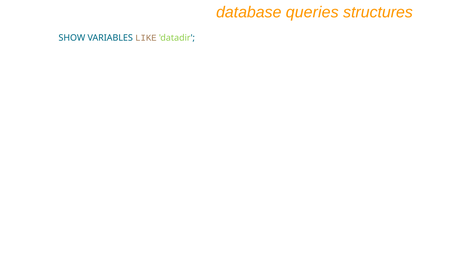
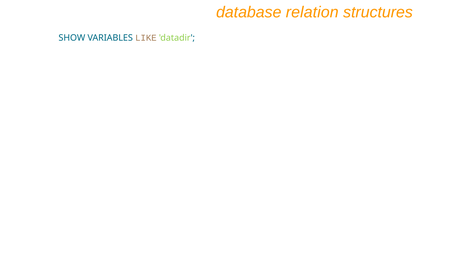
queries: queries -> relation (312, 12)
